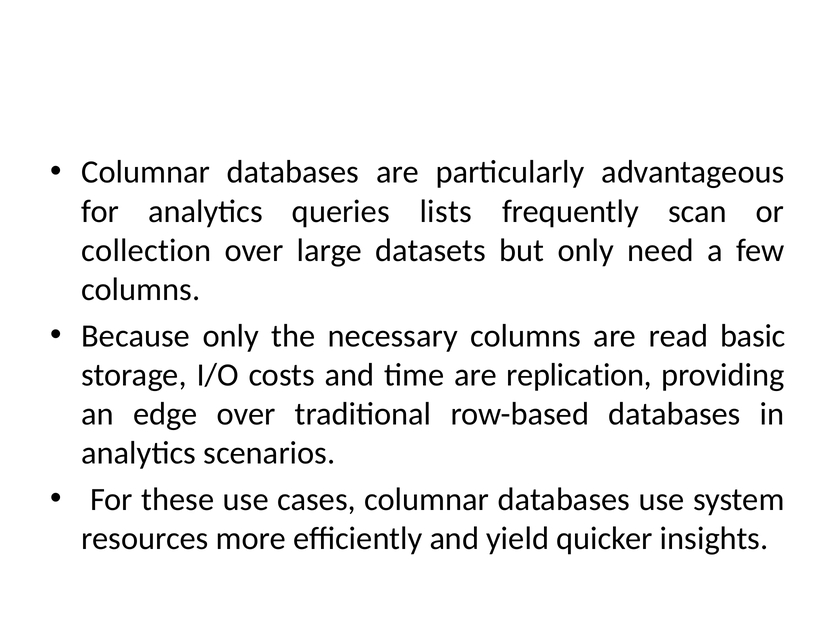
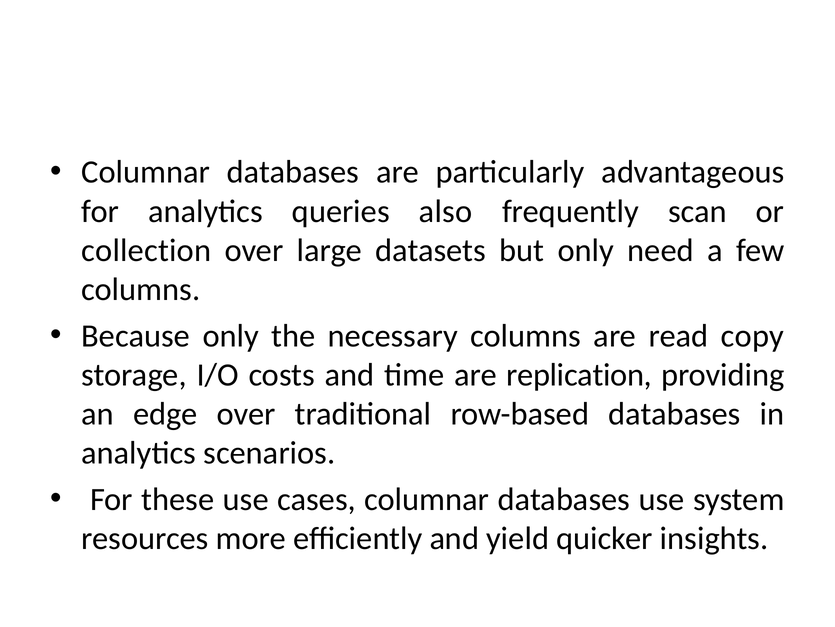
lists: lists -> also (446, 211)
basic: basic -> copy (752, 335)
